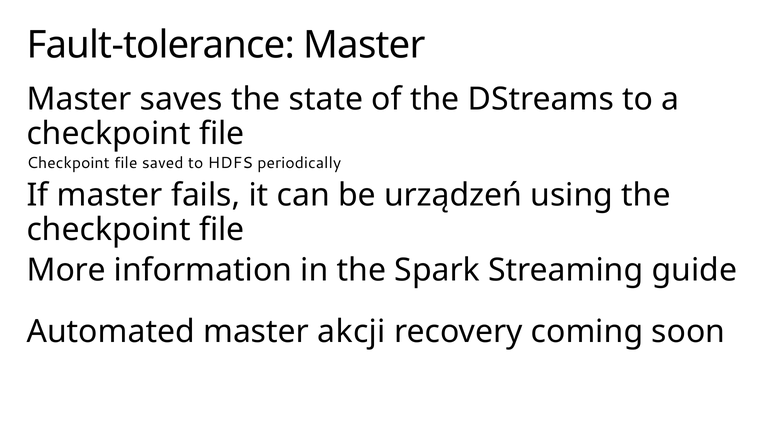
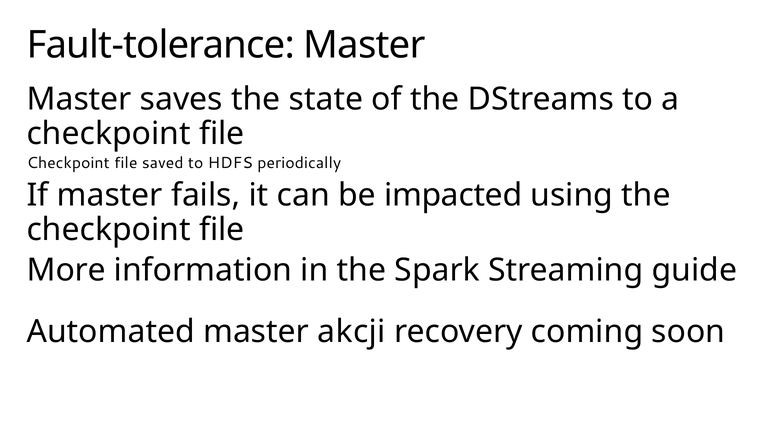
urządzeń: urządzeń -> impacted (453, 195)
